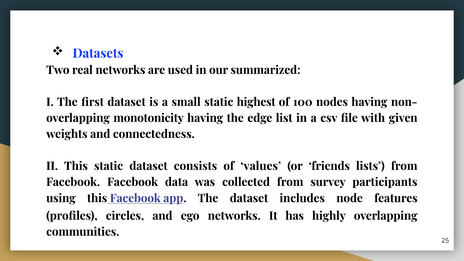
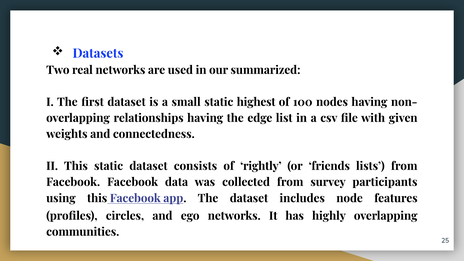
monotonicity: monotonicity -> relationships (149, 118)
values: values -> rightly (261, 166)
